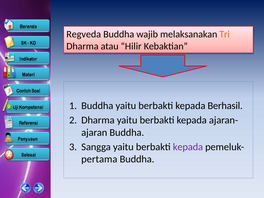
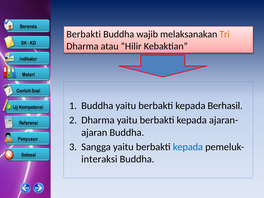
Regveda: Regveda -> Berbakti (84, 34)
kepada colour: purple -> blue (188, 147)
pertama: pertama -> interaksi (99, 159)
